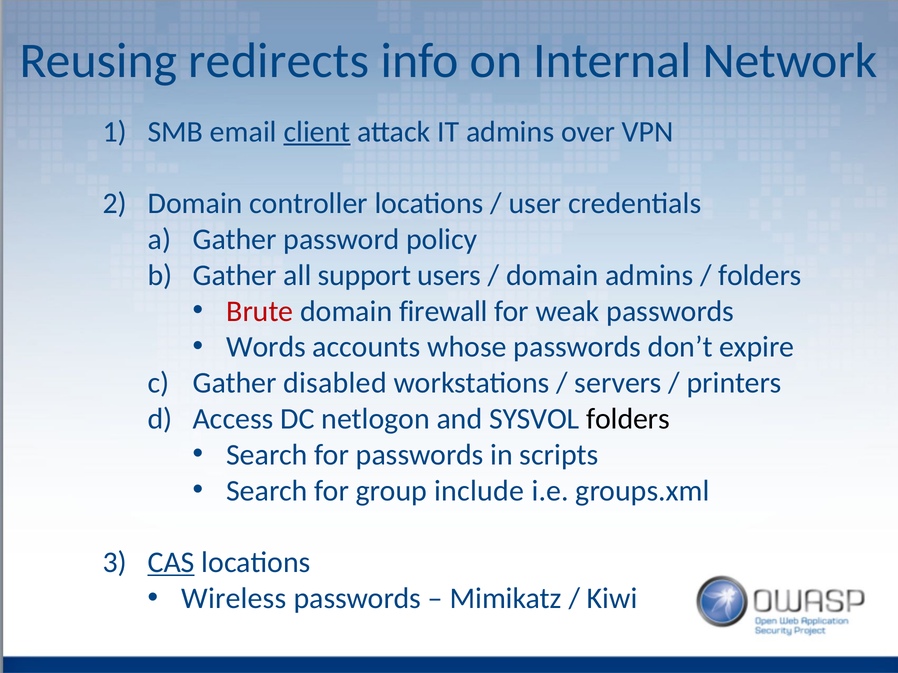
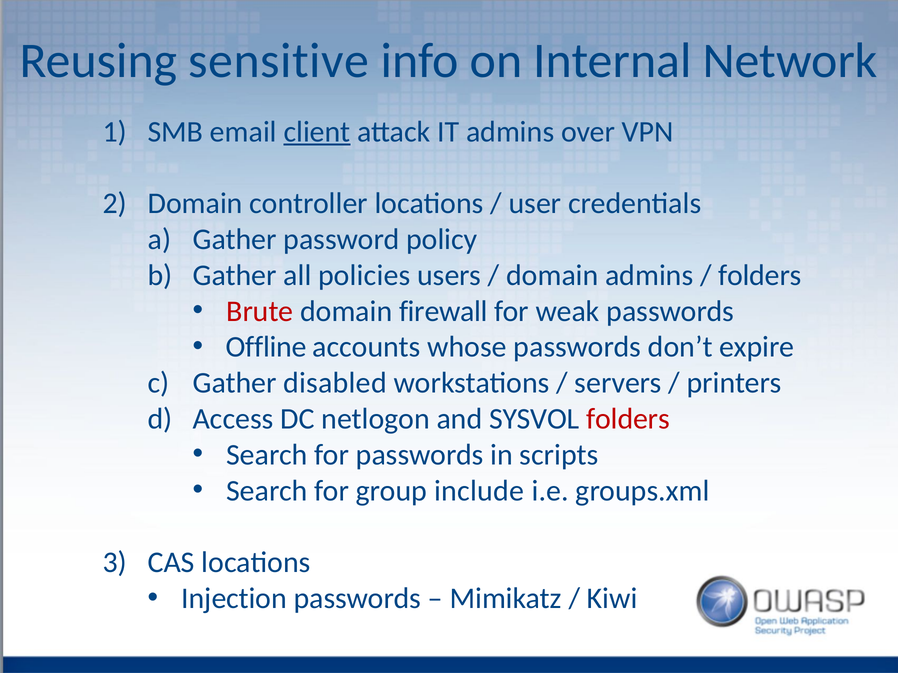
redirects: redirects -> sensitive (279, 61)
support: support -> policies (364, 275)
Words: Words -> Offline (266, 347)
folders colour: black -> red (628, 419)
CAS underline: present -> none (171, 563)
Wireless: Wireless -> Injection (234, 599)
